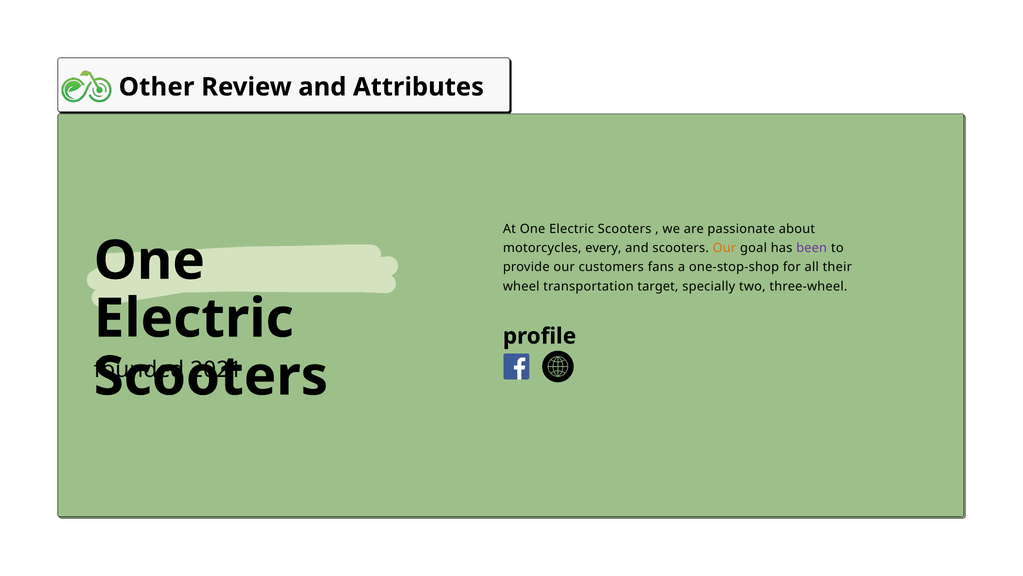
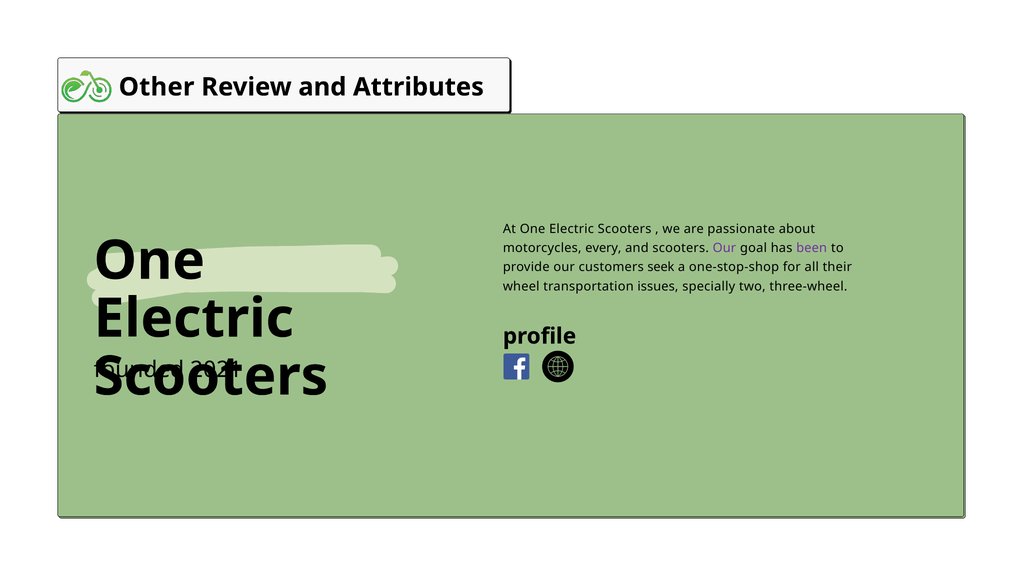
Our colour: orange -> purple (724, 248)
fans: fans -> seek (661, 267)
target: target -> issues (658, 286)
